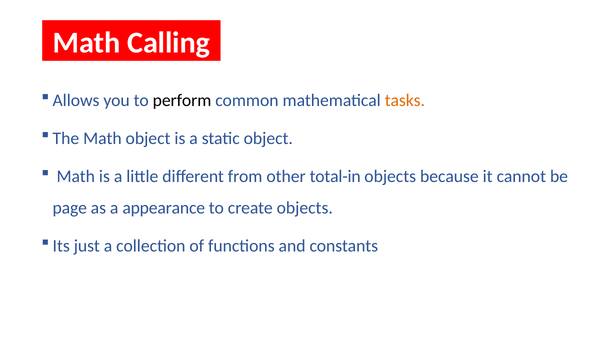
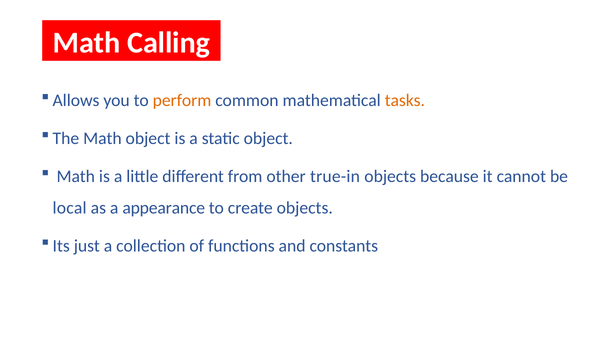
perform colour: black -> orange (182, 101)
total-in: total-in -> true-in (335, 177)
page: page -> local (70, 208)
